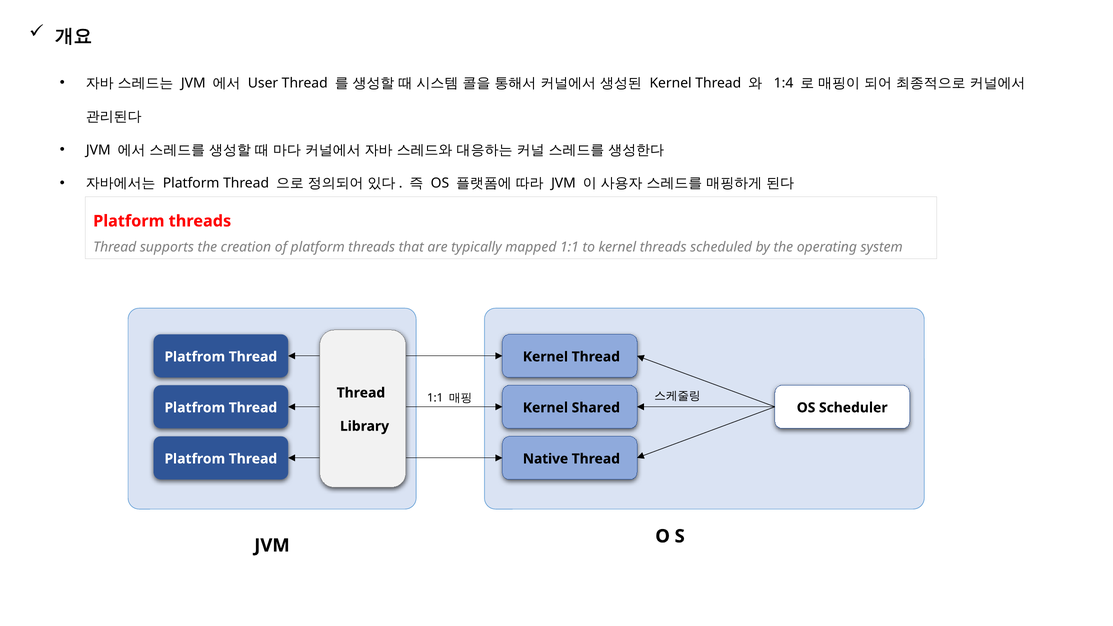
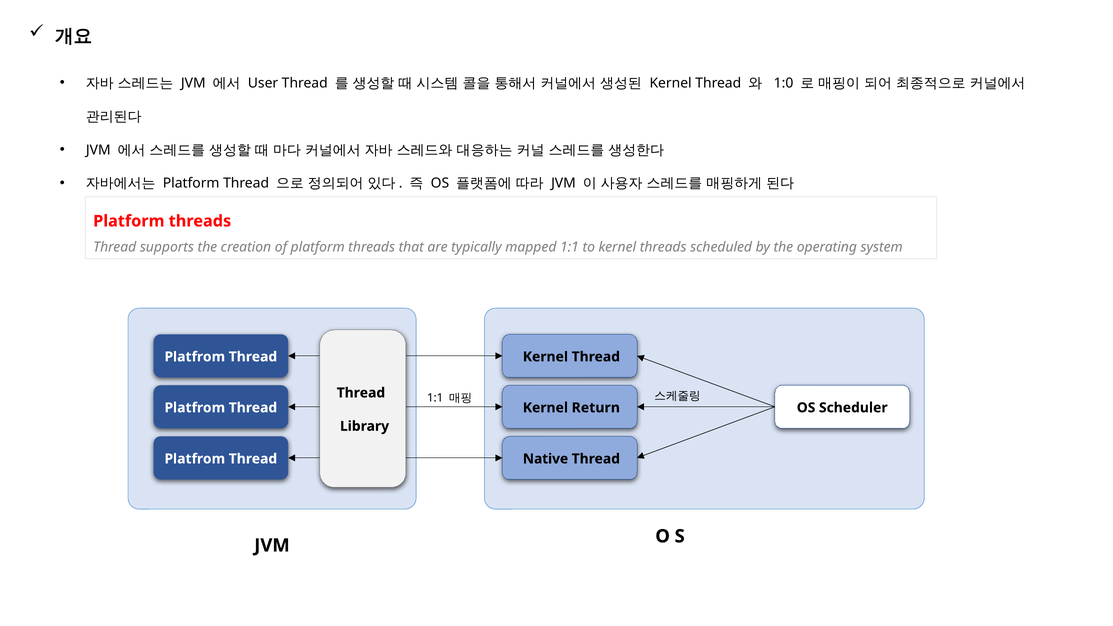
1:4: 1:4 -> 1:0 (784, 83)
Shared: Shared -> Return (596, 408)
